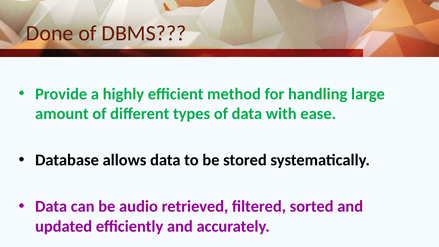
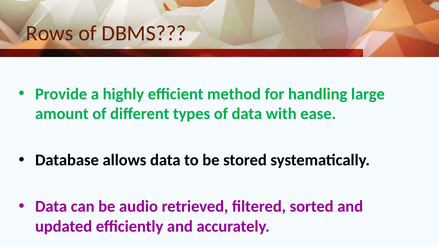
Done: Done -> Rows (50, 33)
